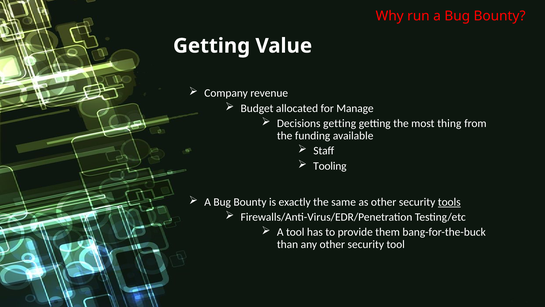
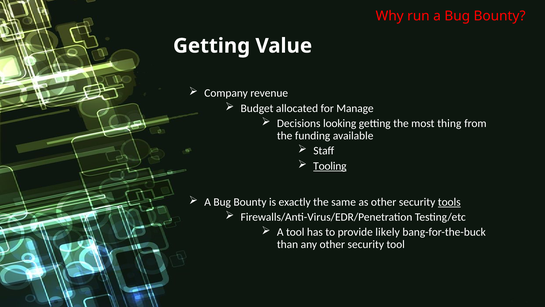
Decisions getting: getting -> looking (340, 123)
Tooling underline: none -> present (330, 166)
them: them -> likely (388, 232)
